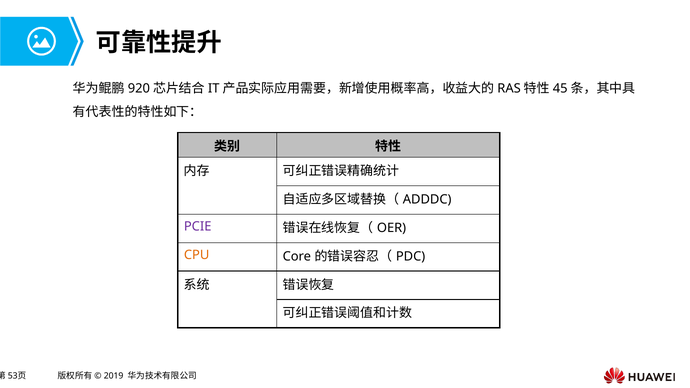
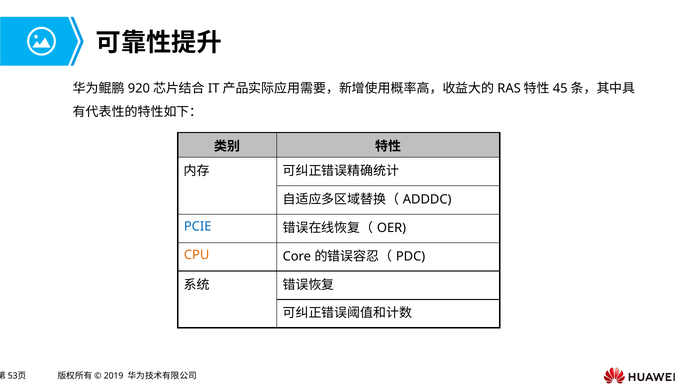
PCIE colour: purple -> blue (198, 227)
